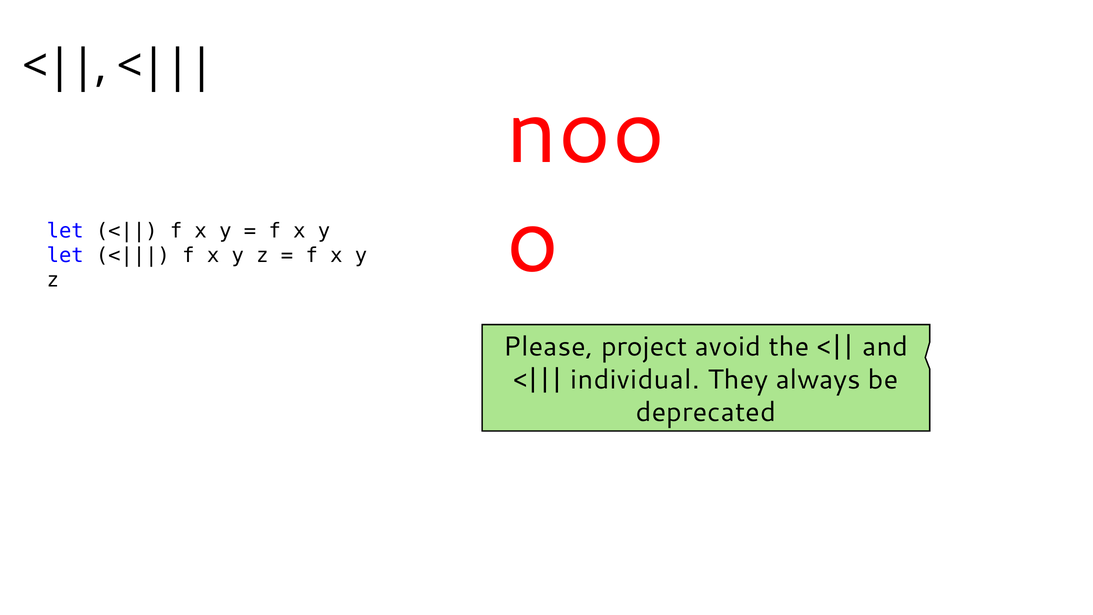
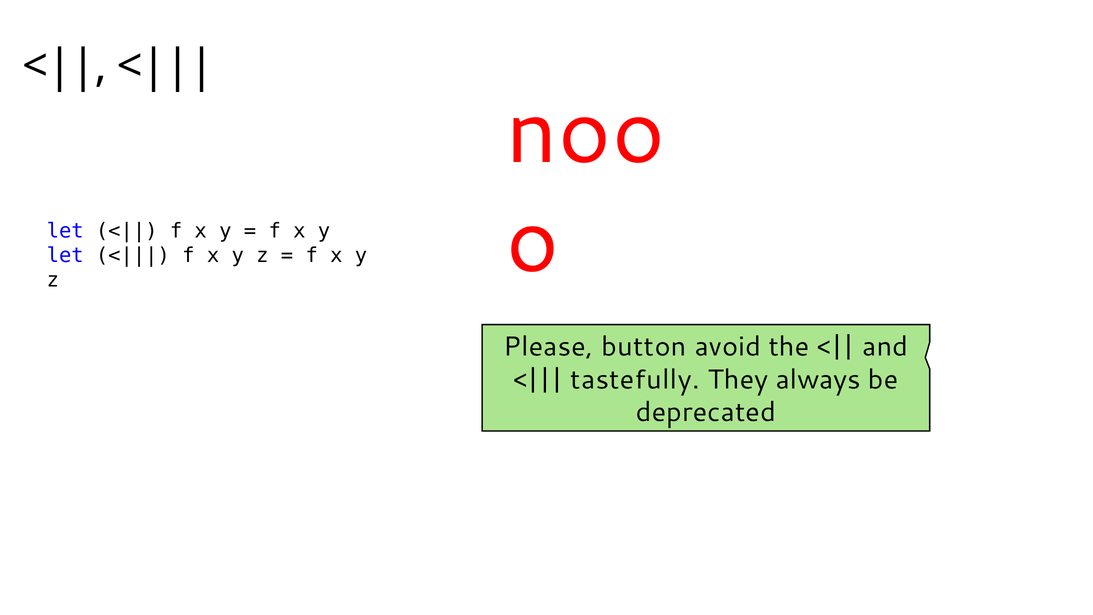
project: project -> button (644, 347)
individual: individual -> tastefully (635, 380)
